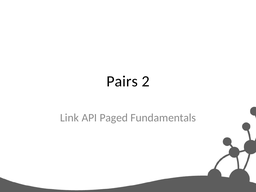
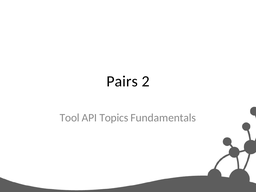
Link: Link -> Tool (70, 118)
Paged: Paged -> Topics (114, 118)
